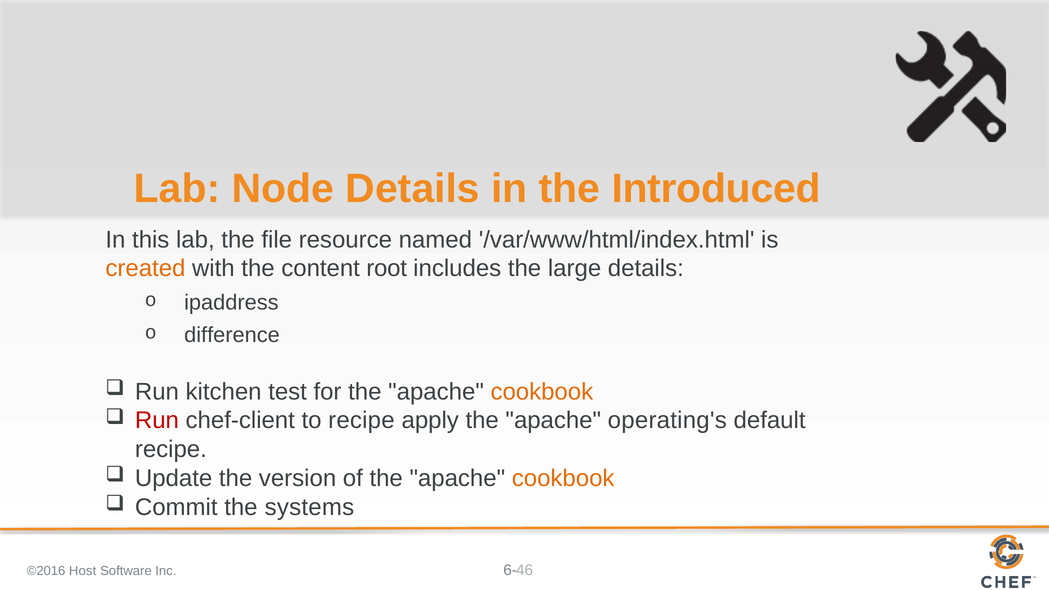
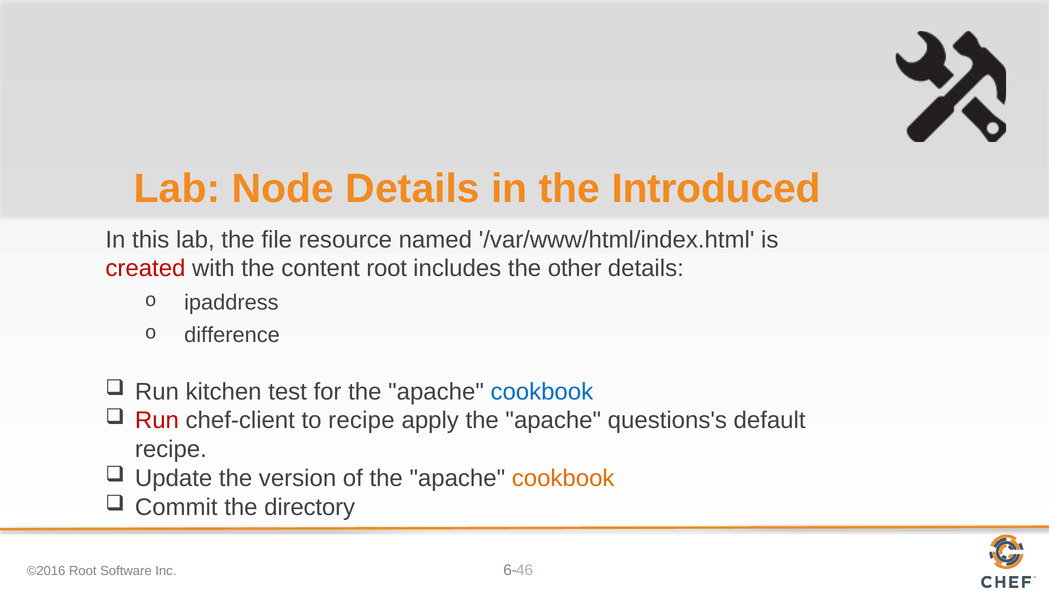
created colour: orange -> red (145, 269)
large: large -> other (575, 269)
cookbook colour: orange -> blue (542, 392)
operating's: operating's -> questions's (667, 421)
systems: systems -> directory (310, 507)
©2016 Host: Host -> Root (83, 571)
